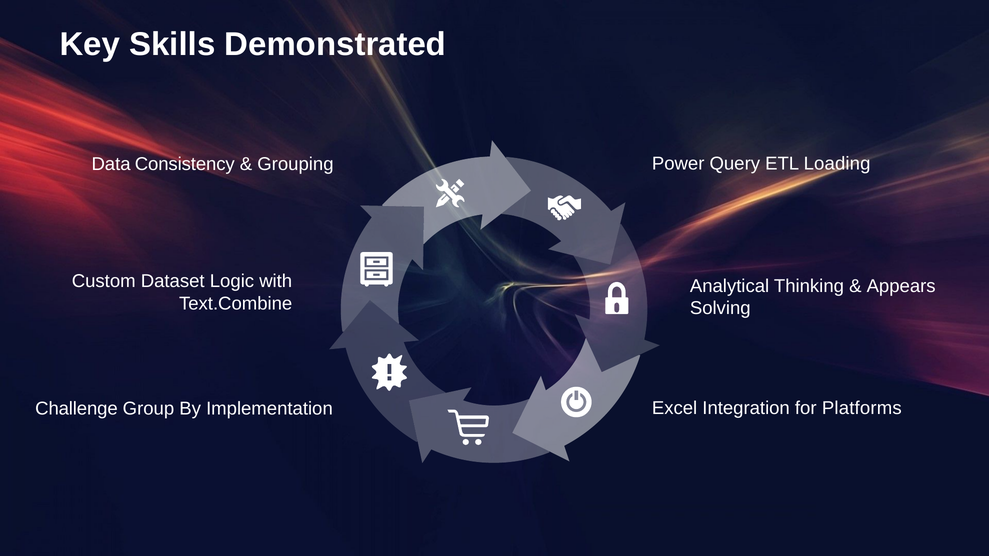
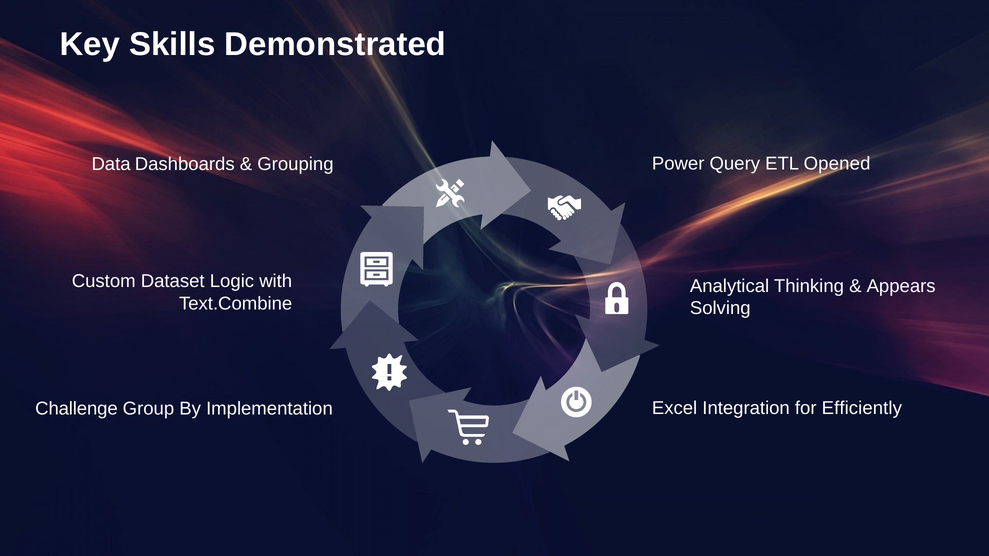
Loading: Loading -> Opened (837, 164)
Consistency: Consistency -> Dashboards (185, 164)
Platforms: Platforms -> Efficiently (862, 409)
